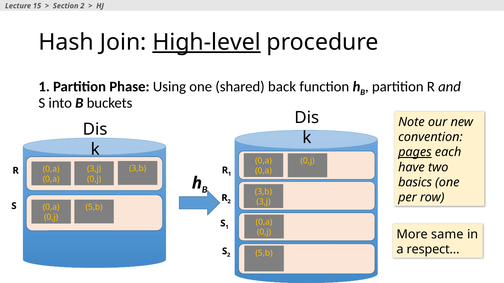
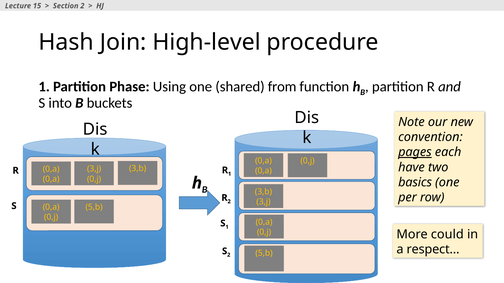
High-level underline: present -> none (207, 42)
back: back -> from (282, 87)
same: same -> could (447, 235)
